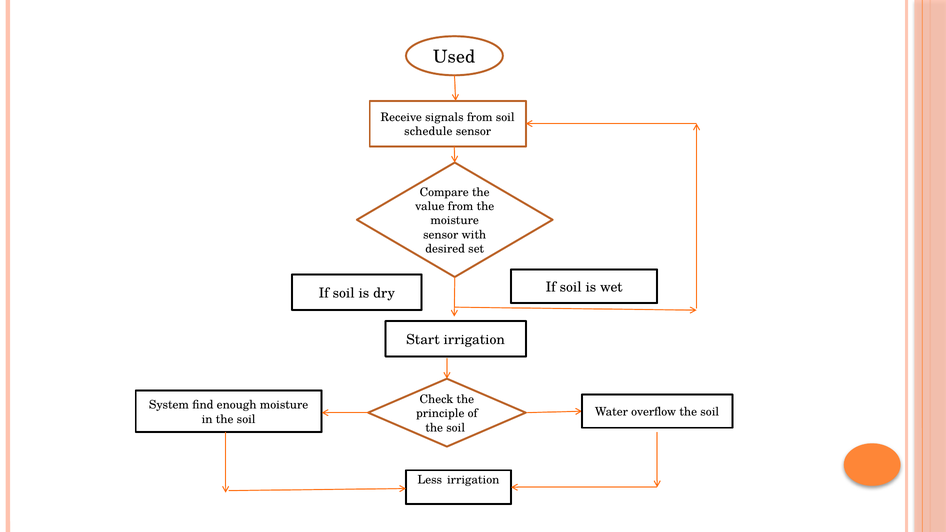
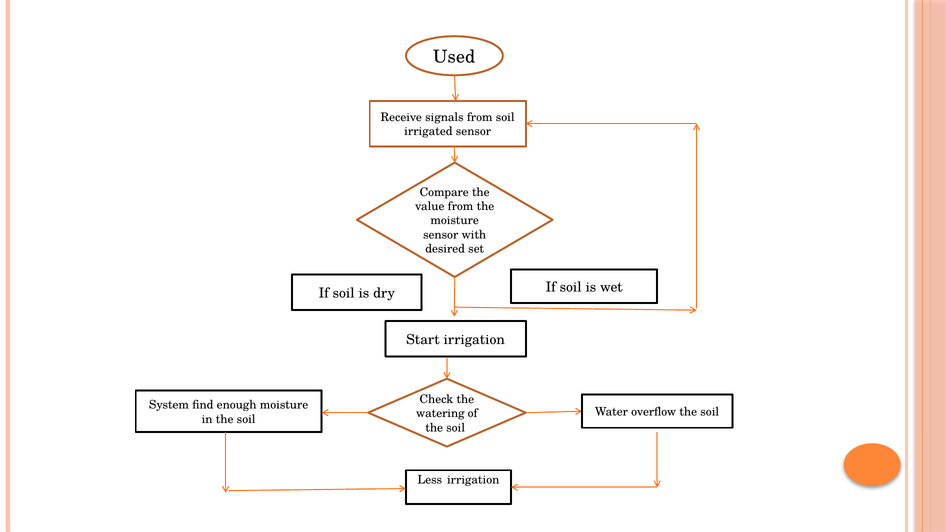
schedule: schedule -> irrigated (428, 132)
principle: principle -> watering (440, 414)
